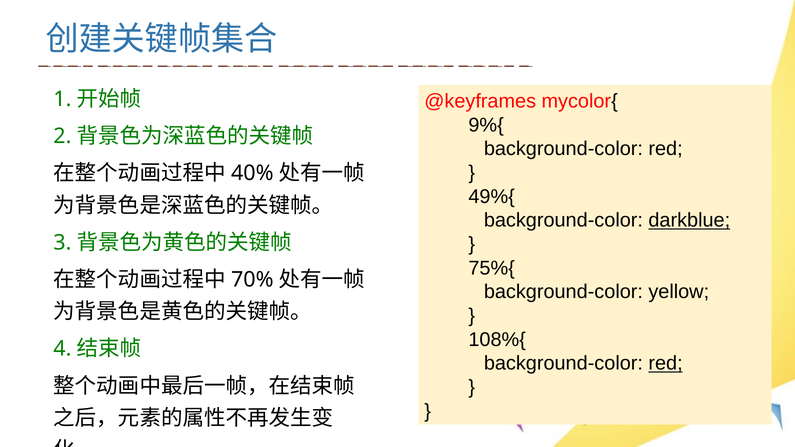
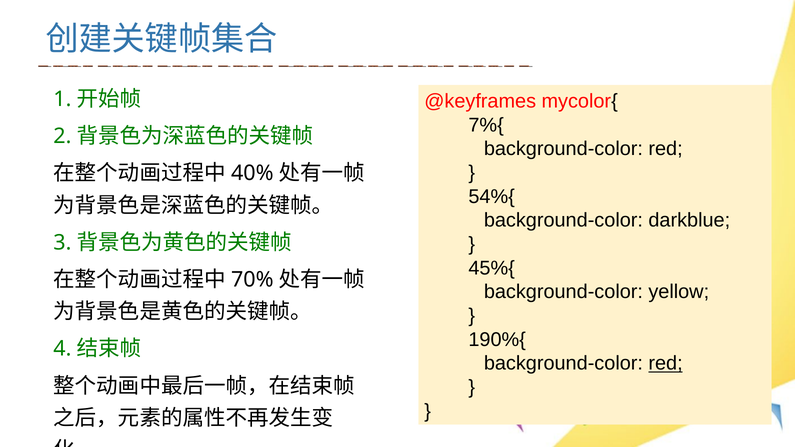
9%{: 9%{ -> 7%{ (486, 125)
49%{: 49%{ -> 54%{ (492, 197)
darkblue underline: present -> none (689, 220)
75%{: 75%{ -> 45%{ (492, 268)
108%{: 108%{ -> 190%{ (497, 340)
